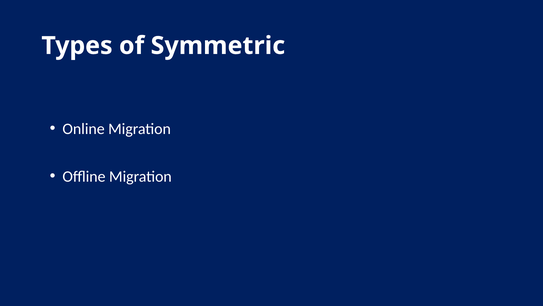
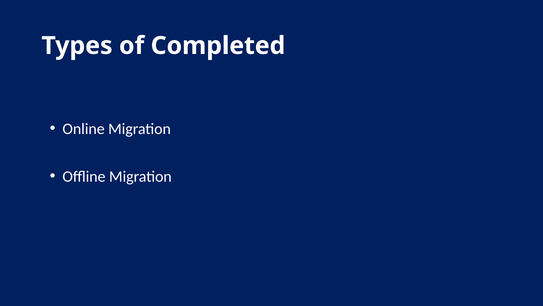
Symmetric: Symmetric -> Completed (218, 46)
